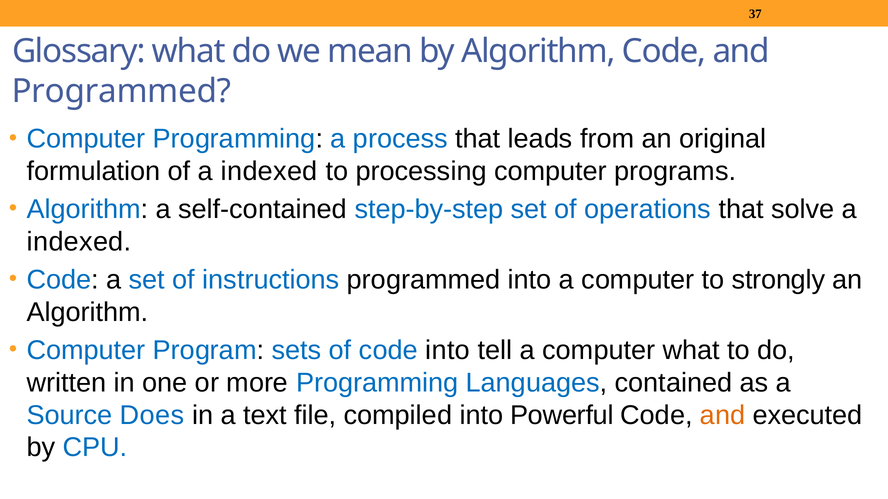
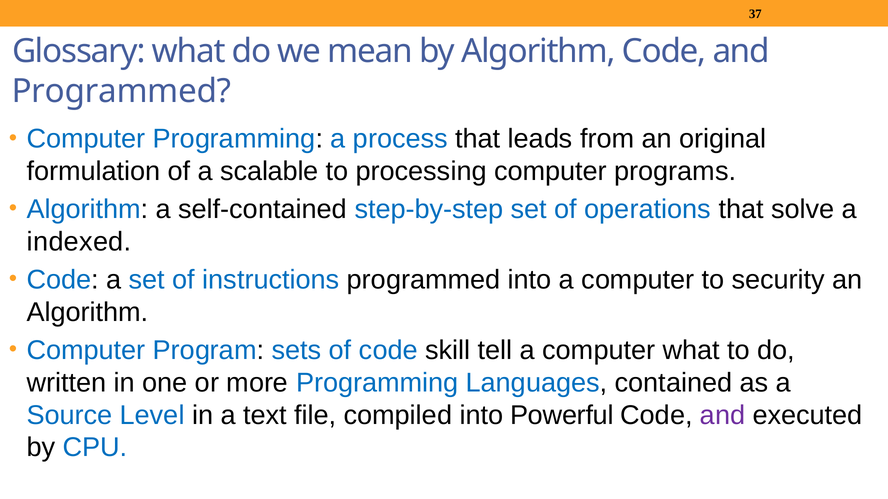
of a indexed: indexed -> scalable (269, 172)
strongly: strongly -> security (778, 280)
code into: into -> skill (448, 350)
Does: Does -> Level (152, 416)
and colour: orange -> purple (723, 416)
